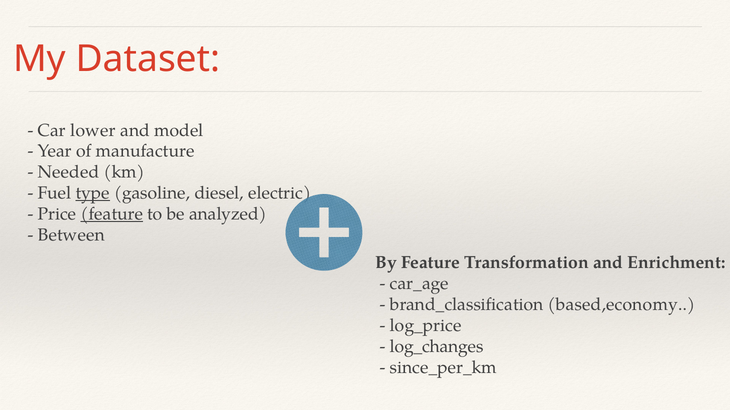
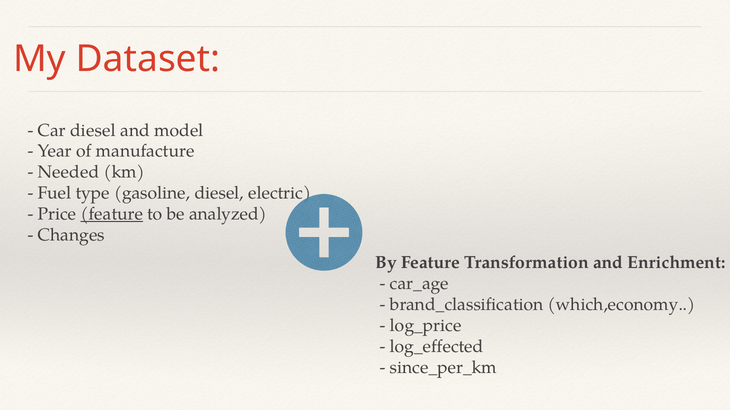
Car lower: lower -> diesel (93, 130)
type underline: present -> none (93, 193)
Between: Between -> Changes (71, 235)
based,economy: based,economy -> which,economy (622, 305)
log_changes: log_changes -> log_effected (437, 347)
